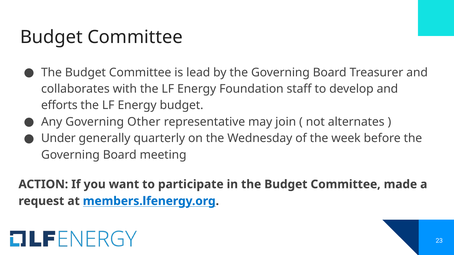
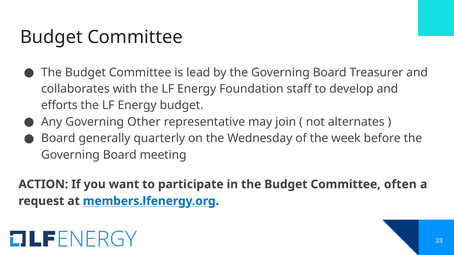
Under: Under -> Board (58, 139)
made: made -> often (400, 185)
